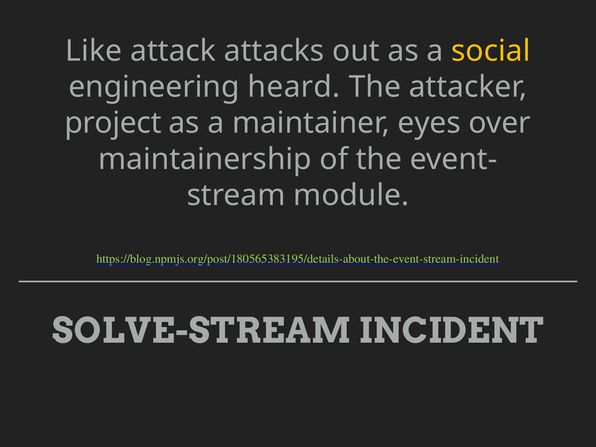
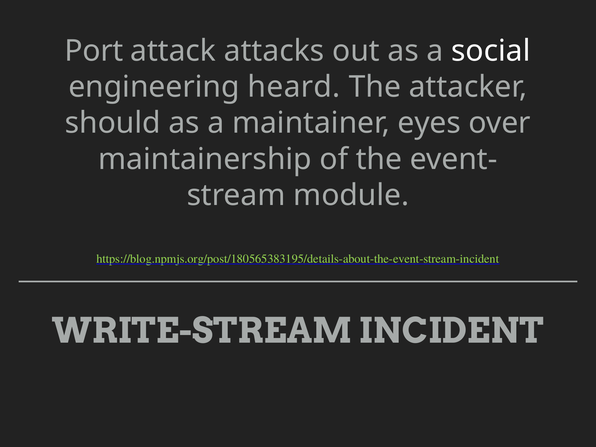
Like: Like -> Port (94, 51)
social colour: yellow -> white (491, 51)
project: project -> should (113, 123)
SOLVE-STREAM: SOLVE-STREAM -> WRITE-STREAM (202, 331)
